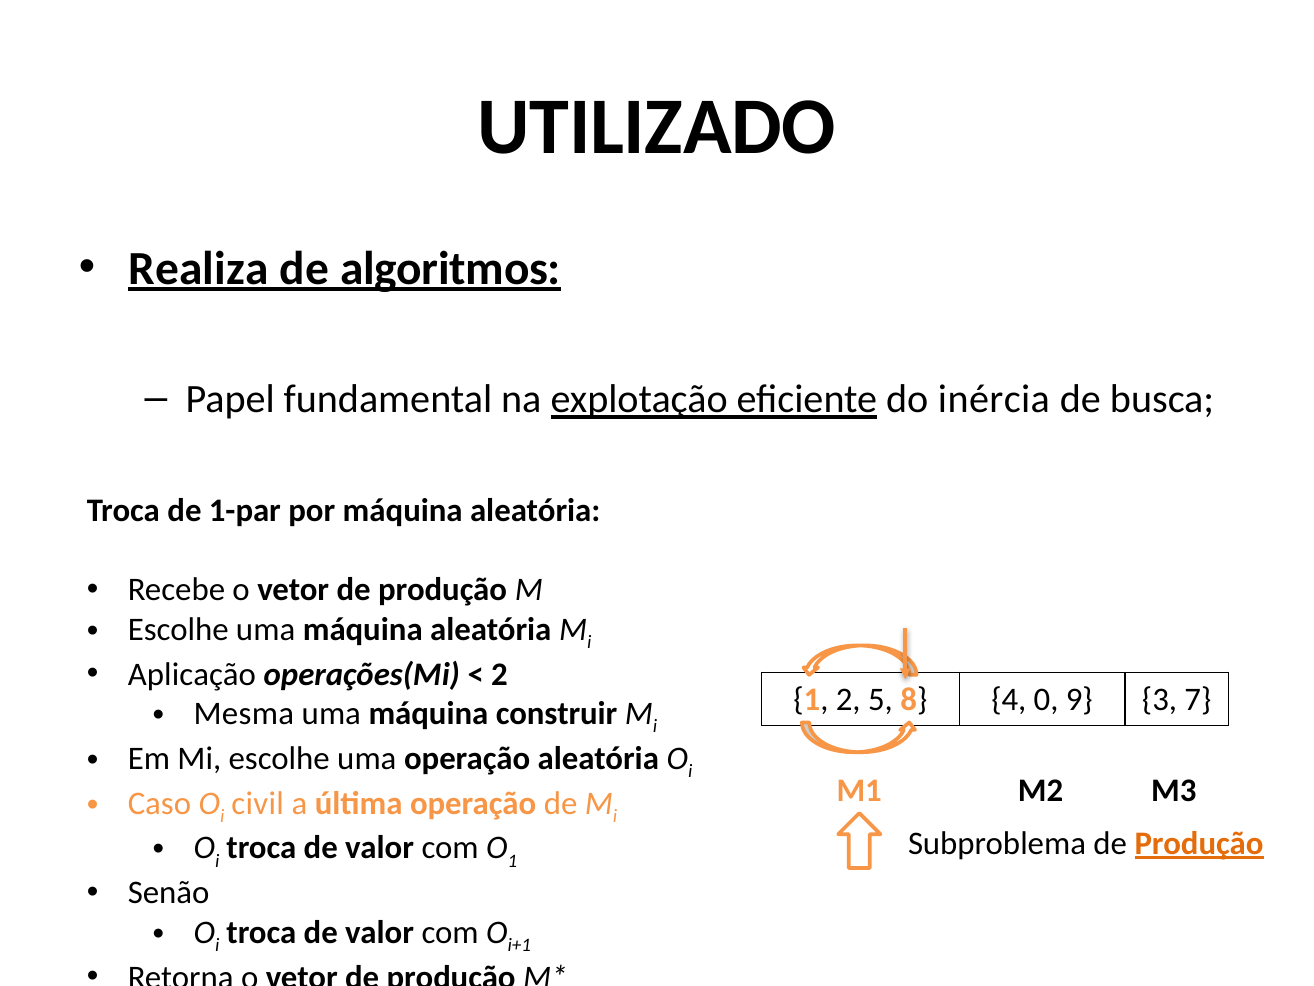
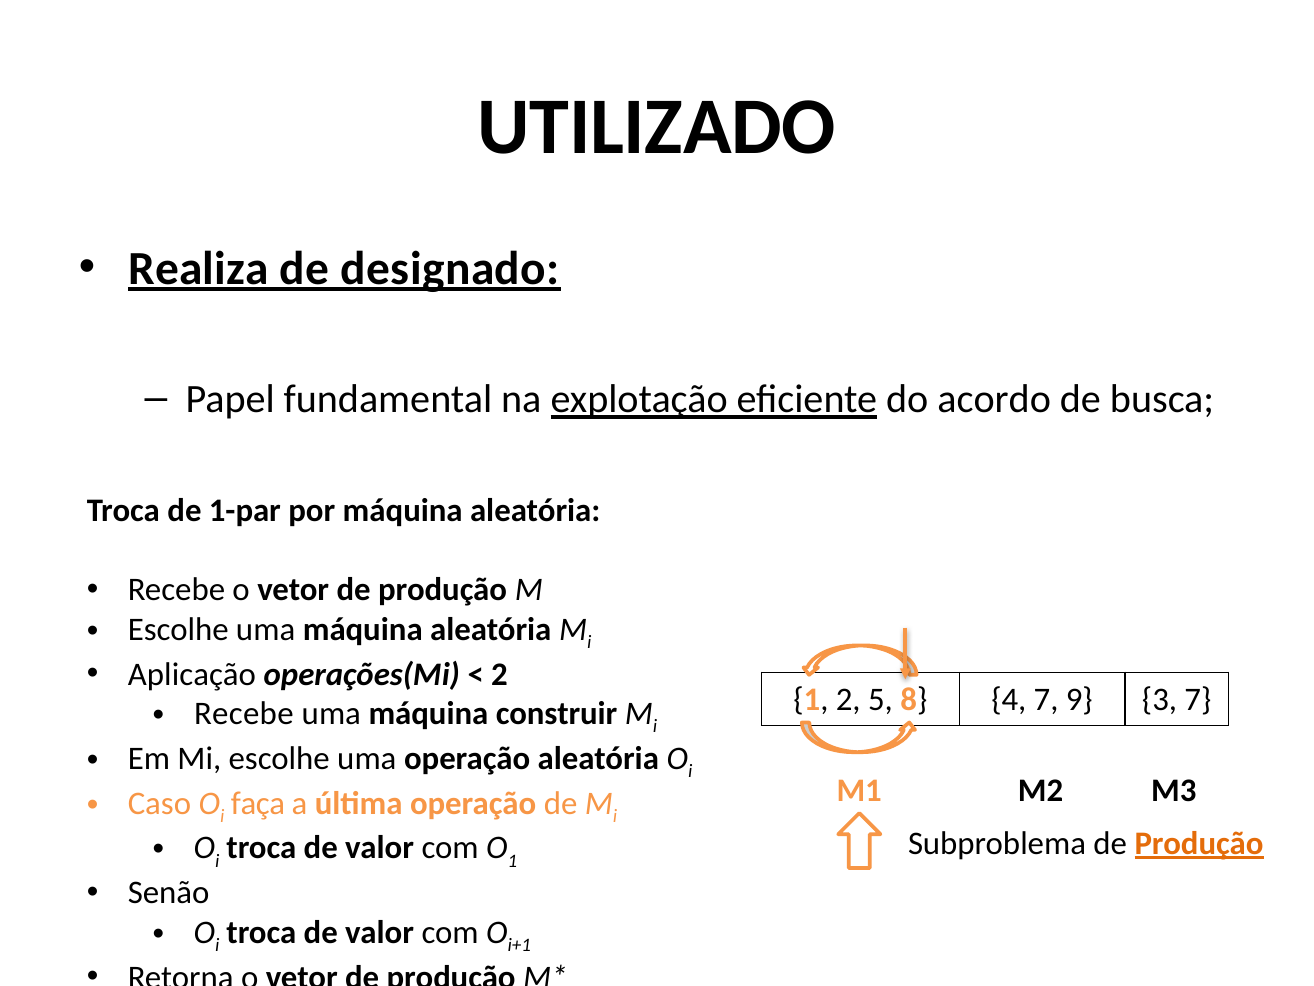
algoritmos: algoritmos -> designado (450, 268)
inércia: inércia -> acordo (994, 399)
4 0: 0 -> 7 (1046, 699)
Mesma: Mesma -> Recebe (244, 713)
civil: civil -> faça (258, 803)
